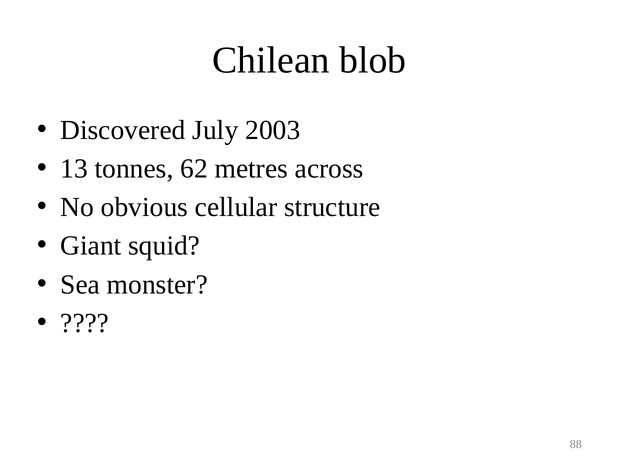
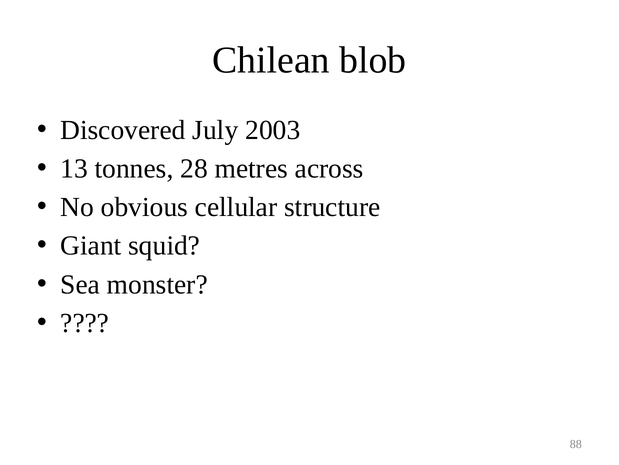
62: 62 -> 28 (194, 168)
